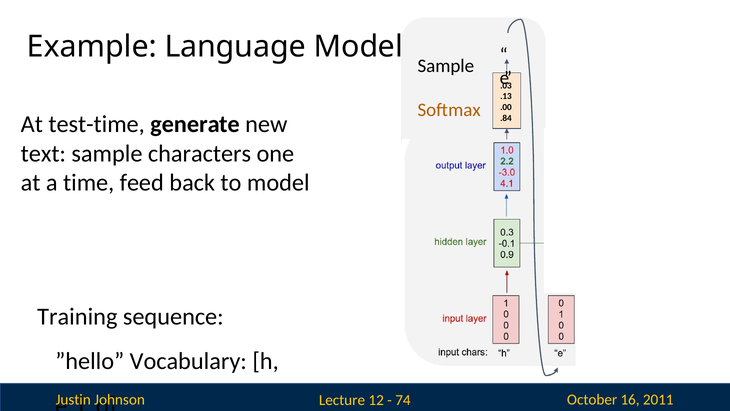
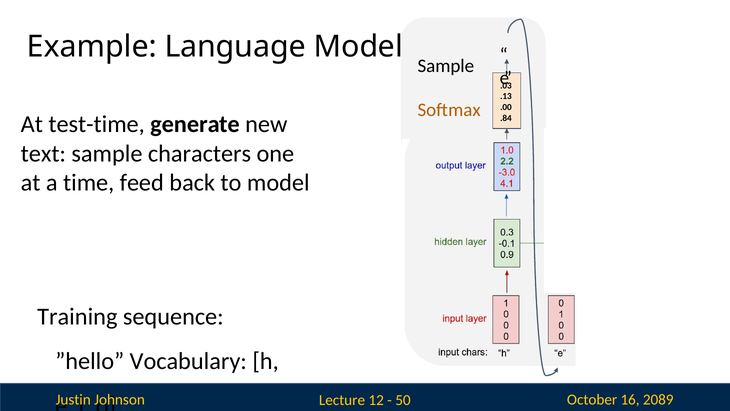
74: 74 -> 50 (403, 400)
2011: 2011 -> 2089 (658, 399)
